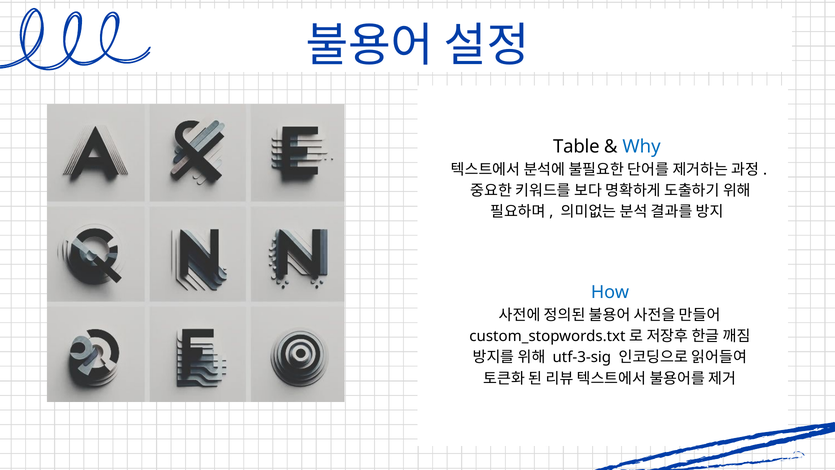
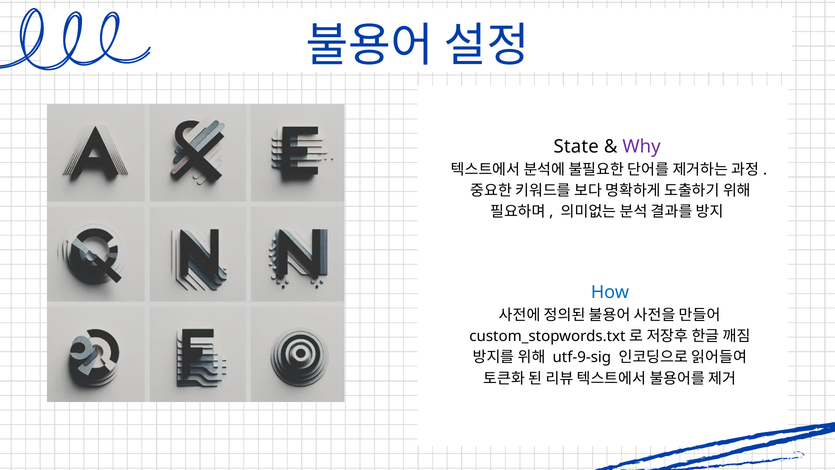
Table: Table -> State (576, 147)
Why colour: blue -> purple (642, 147)
utf-3-sig: utf-3-sig -> utf-9-sig (582, 357)
